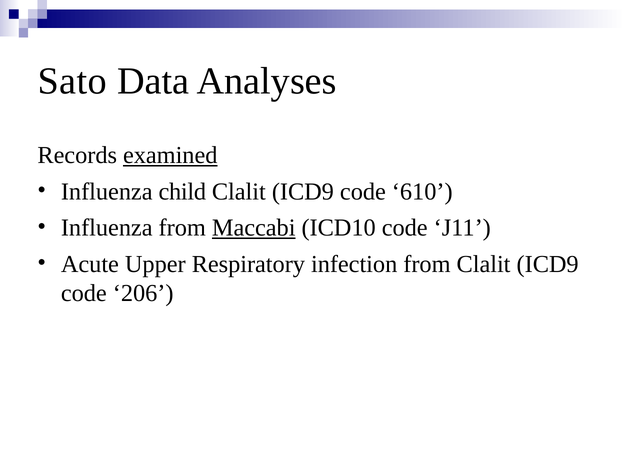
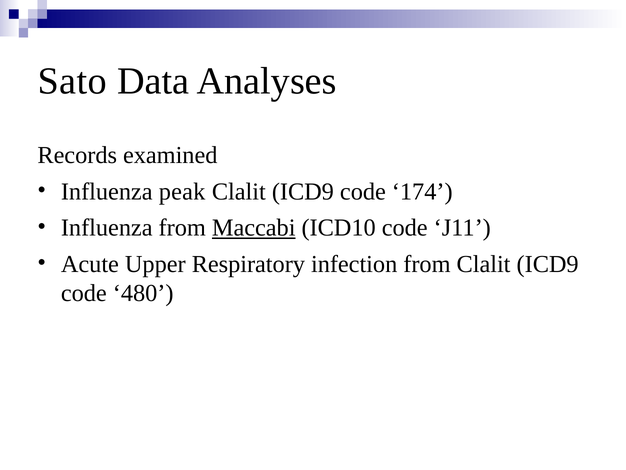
examined underline: present -> none (170, 155)
child: child -> peak (182, 191)
610: 610 -> 174 (422, 191)
206: 206 -> 480 (143, 293)
